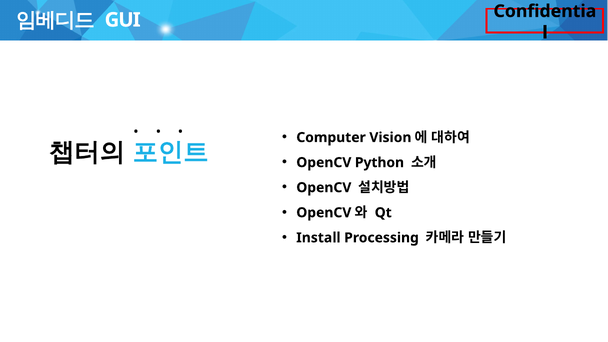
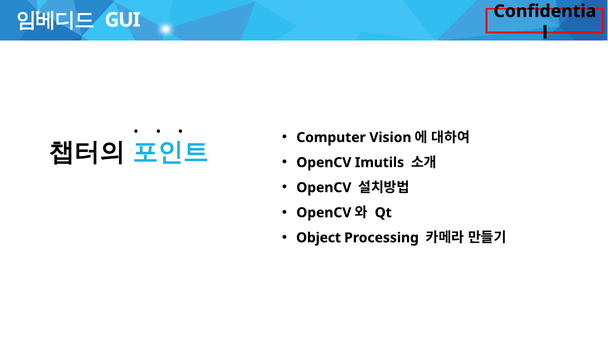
Python: Python -> Imutils (379, 163)
Install: Install -> Object (319, 238)
